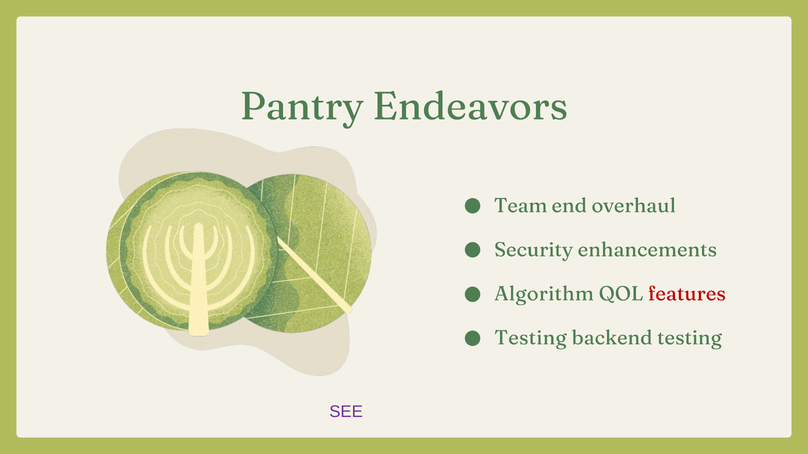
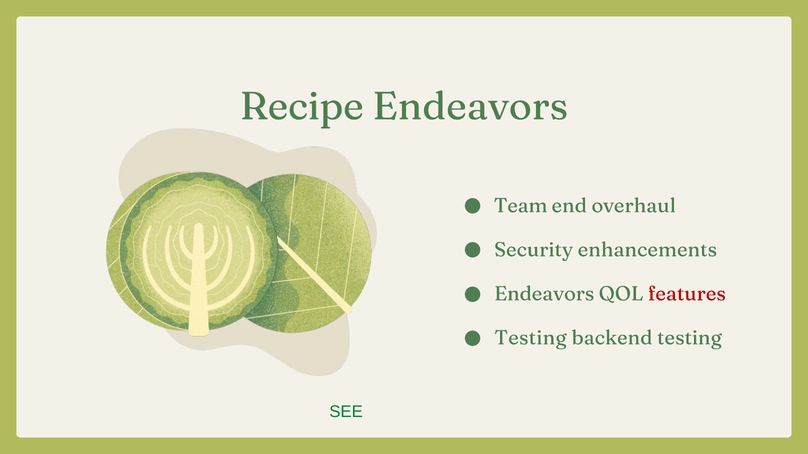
Pantry: Pantry -> Recipe (302, 106)
Algorithm: Algorithm -> Endeavors (544, 294)
SEE colour: purple -> green (346, 412)
